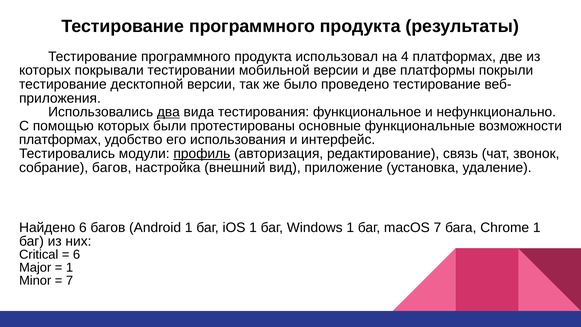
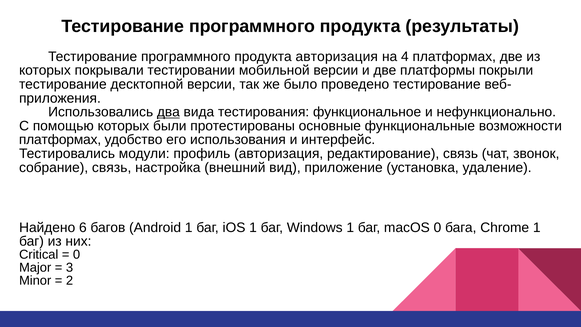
продукта использовал: использовал -> авторизация (337, 57)
профиль underline: present -> none (202, 154)
собрание багов: багов -> связь (112, 167)
macOS 7: 7 -> 0 (437, 227)
6: 6 -> 0 (77, 255)
1: 1 -> 3 (70, 267)
7: 7 -> 2 (70, 280)
